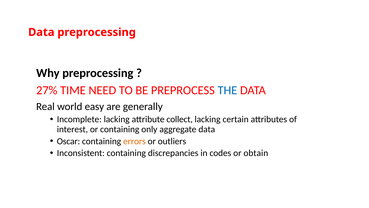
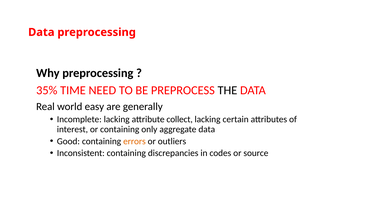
27%: 27% -> 35% (47, 90)
THE colour: blue -> black (227, 90)
Oscar: Oscar -> Good (68, 141)
obtain: obtain -> source (256, 153)
